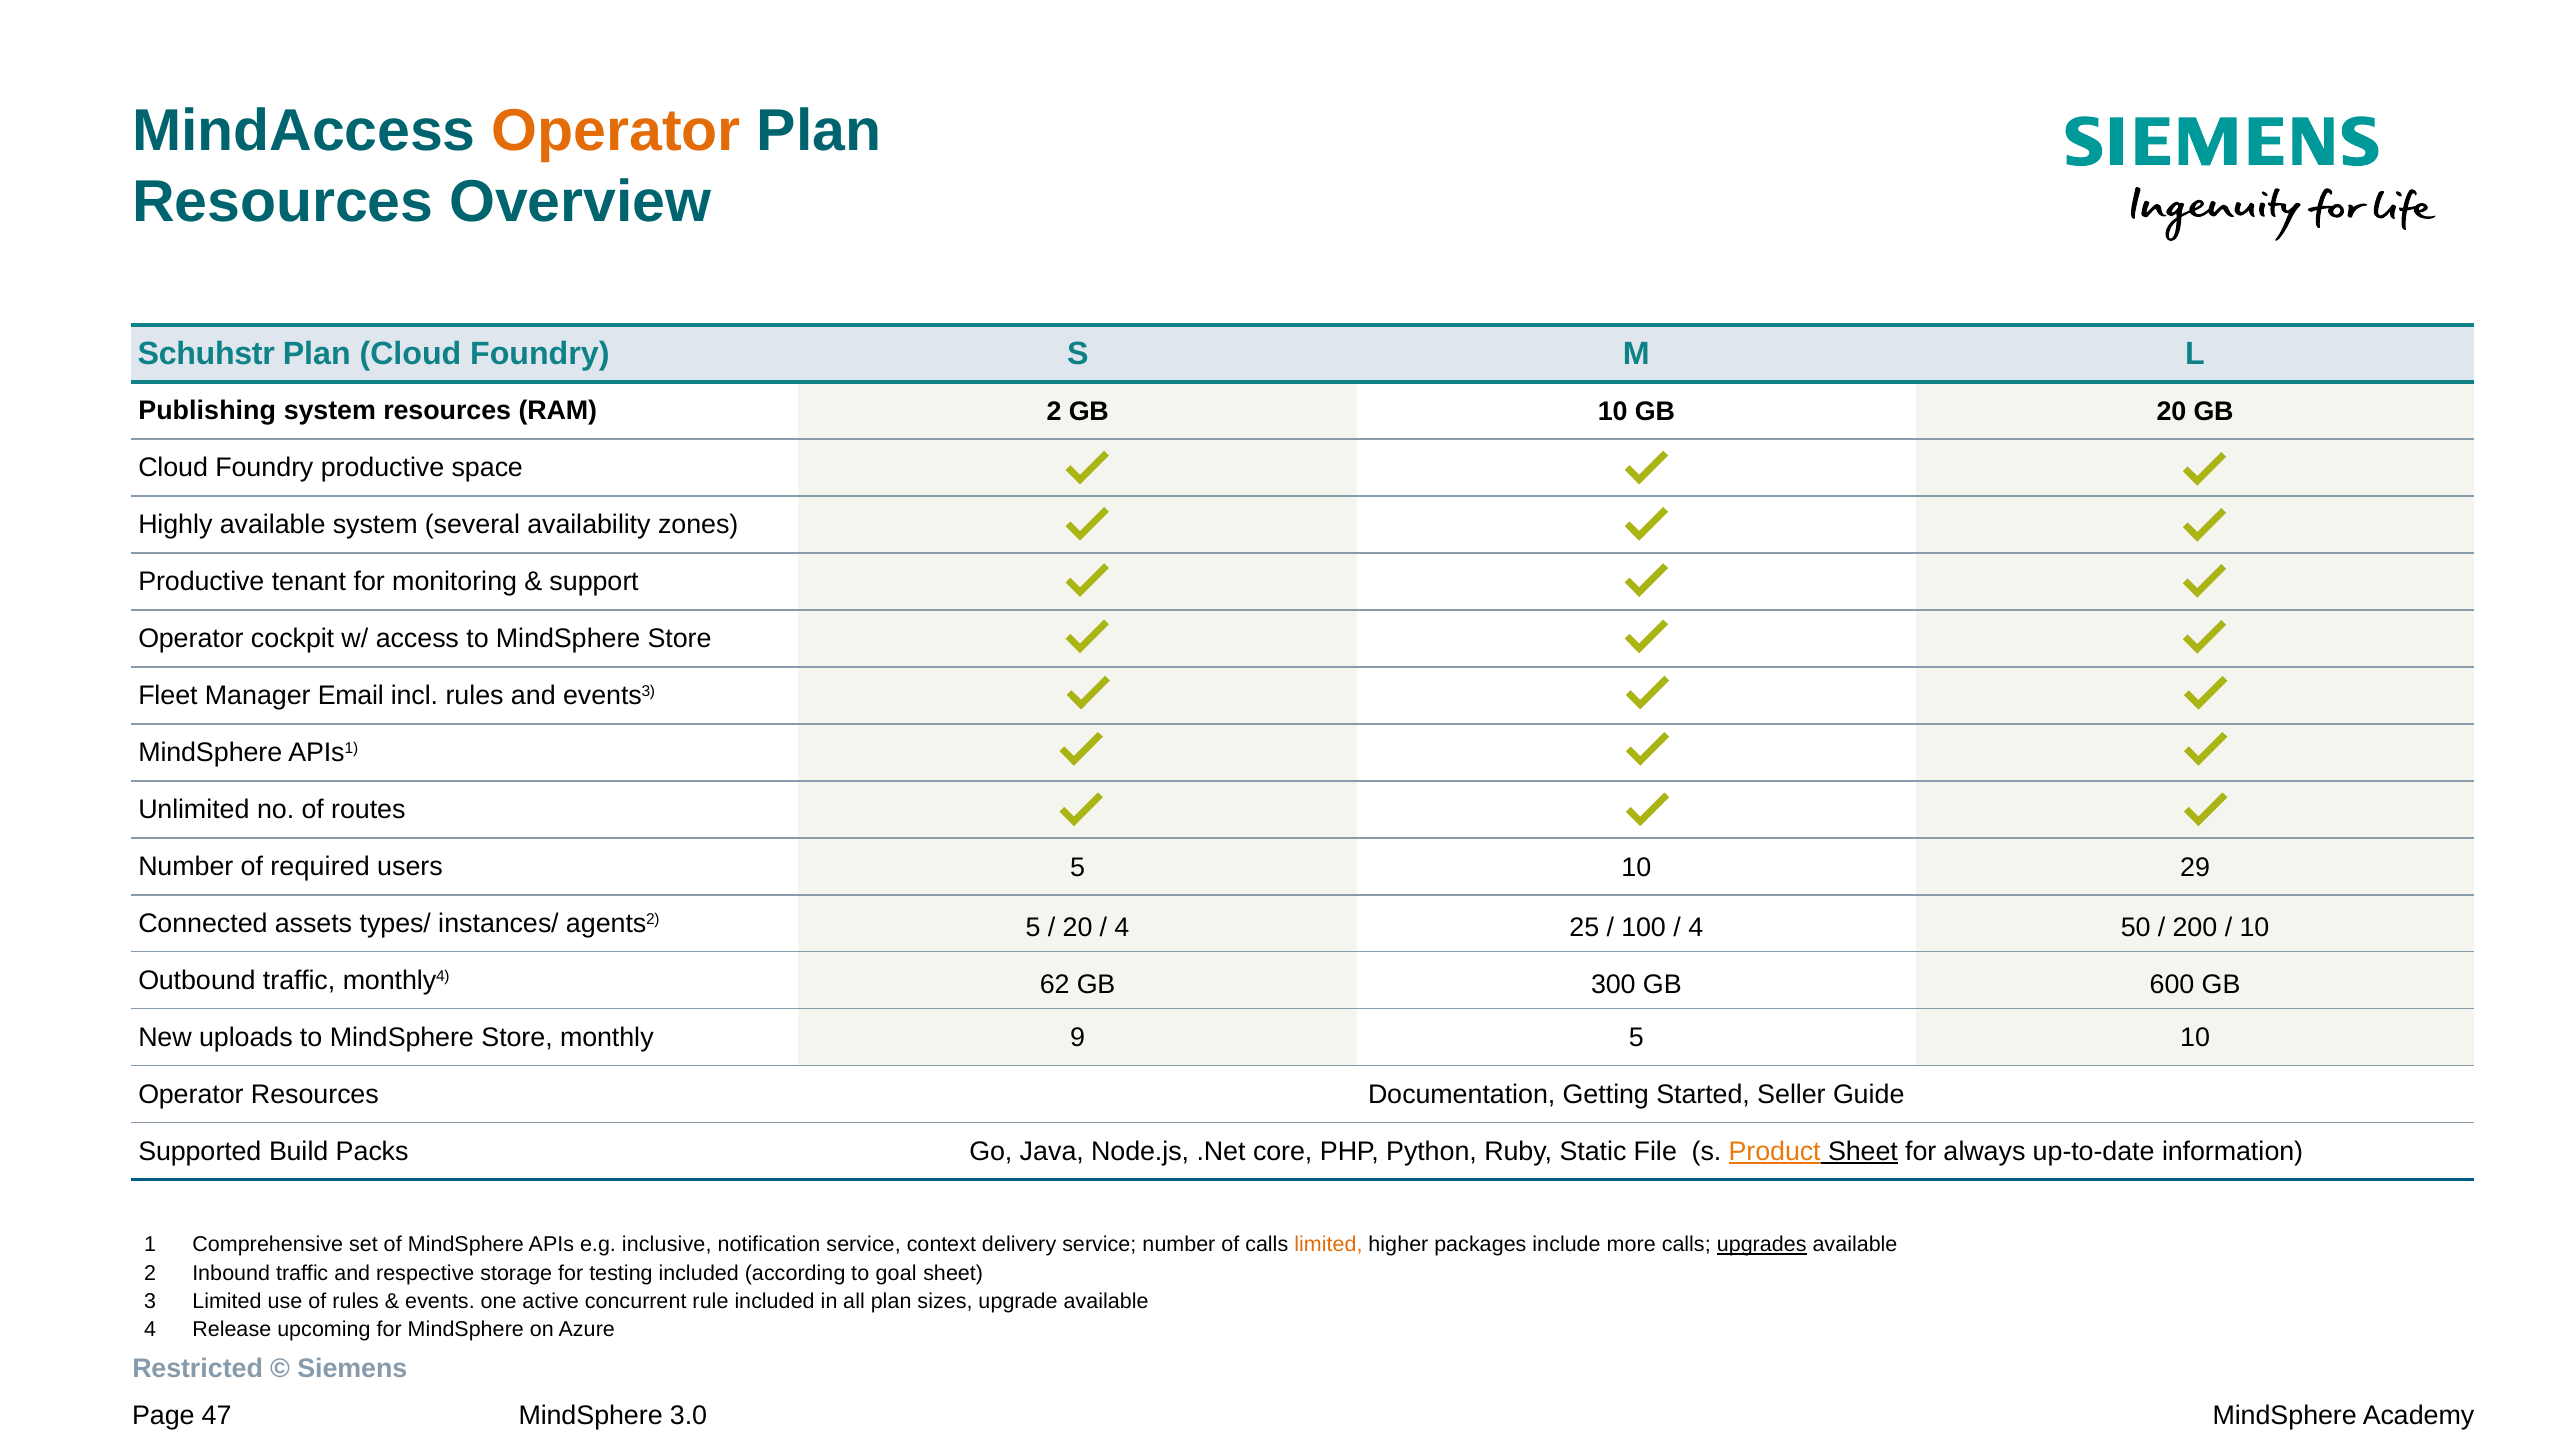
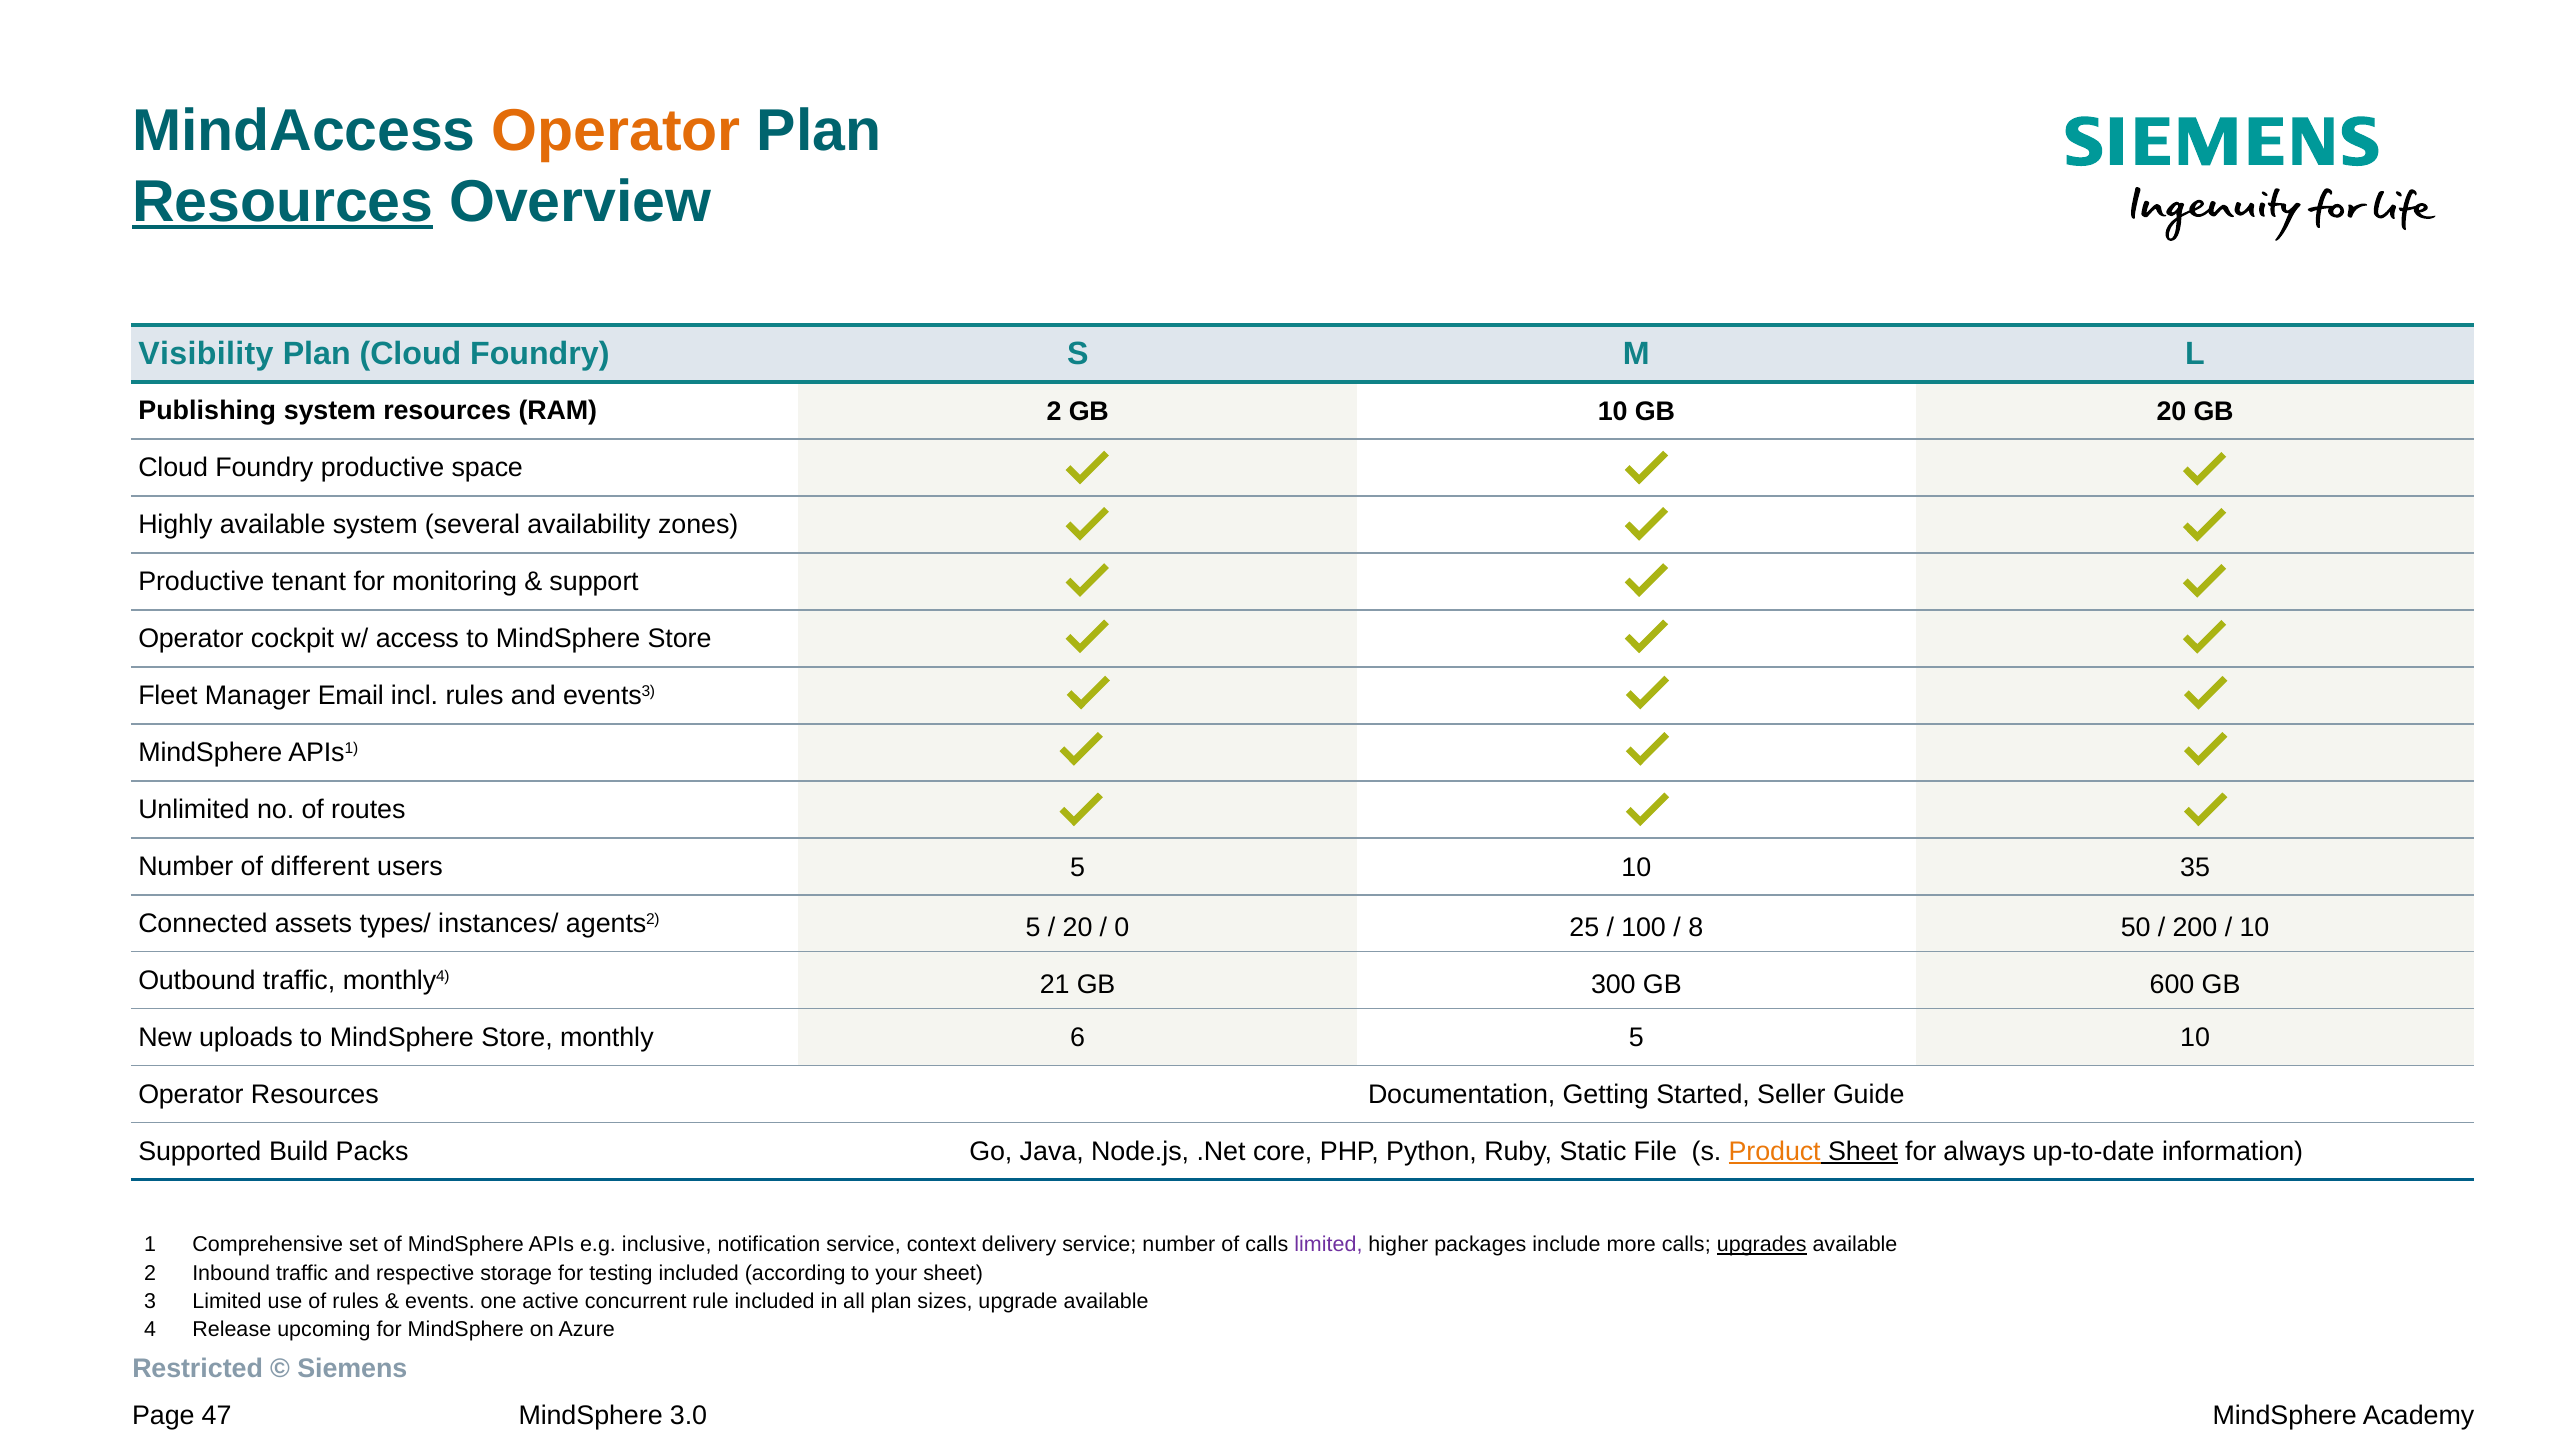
Resources underline: none -> present (283, 202)
Schuhstr: Schuhstr -> Visibility (206, 354)
required: required -> different (320, 866)
29: 29 -> 35 (2195, 867)
4: 4 -> 0 (1122, 927)
4: 4 -> 8 (1696, 927)
62: 62 -> 21 (1055, 984)
9: 9 -> 6 (1078, 1037)
limited colour: orange -> purple (1328, 1245)
goal: goal -> your (896, 1273)
